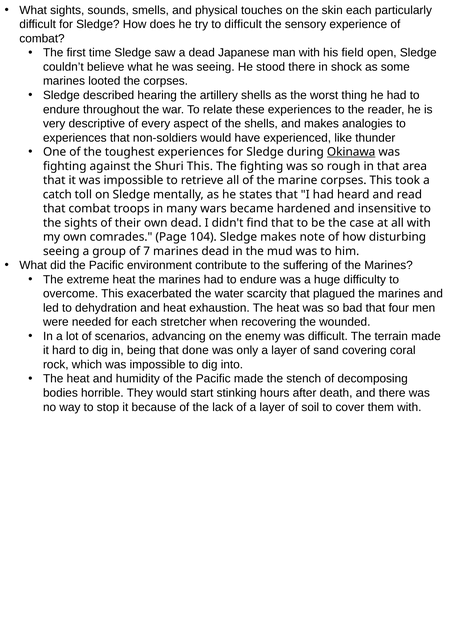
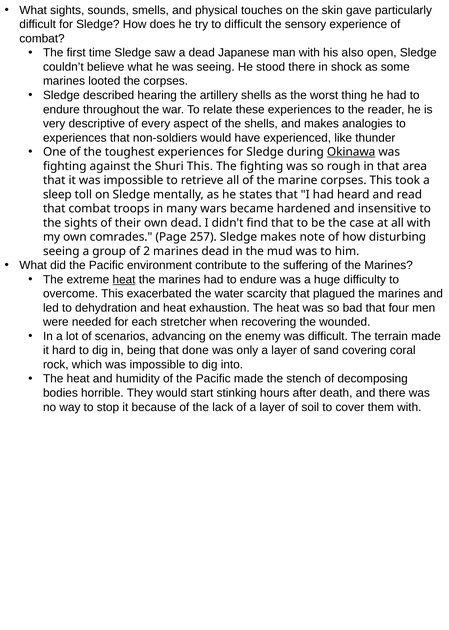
skin each: each -> gave (359, 10)
field: field -> also (353, 53)
catch: catch -> sleep (57, 195)
104: 104 -> 257 (203, 237)
7: 7 -> 2 (147, 251)
heat underline: none -> present (124, 280)
